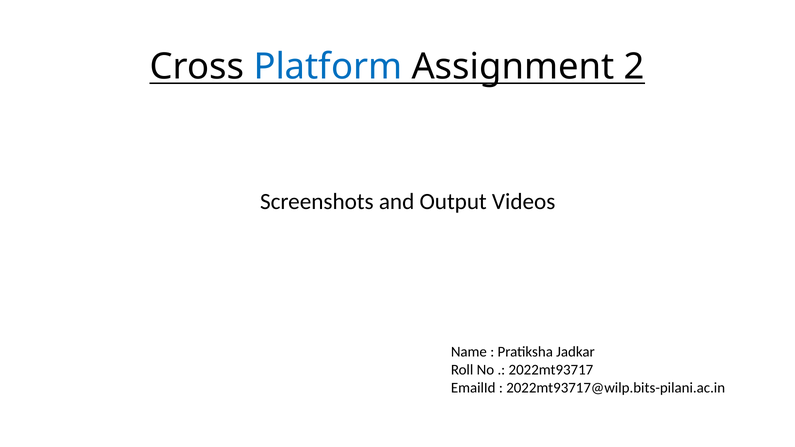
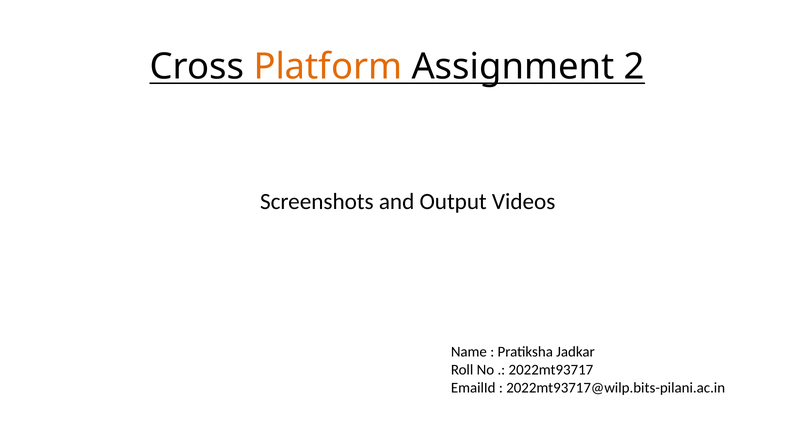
Platform colour: blue -> orange (328, 67)
